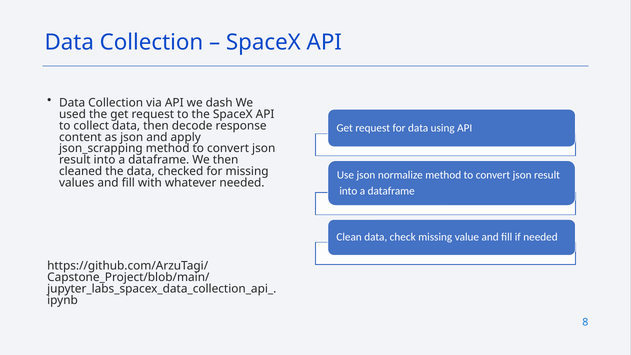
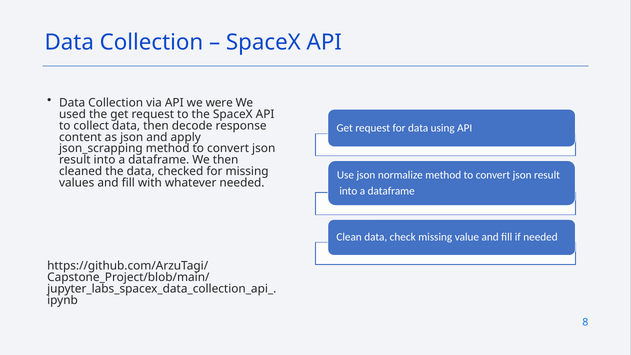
dash: dash -> were (219, 103)
